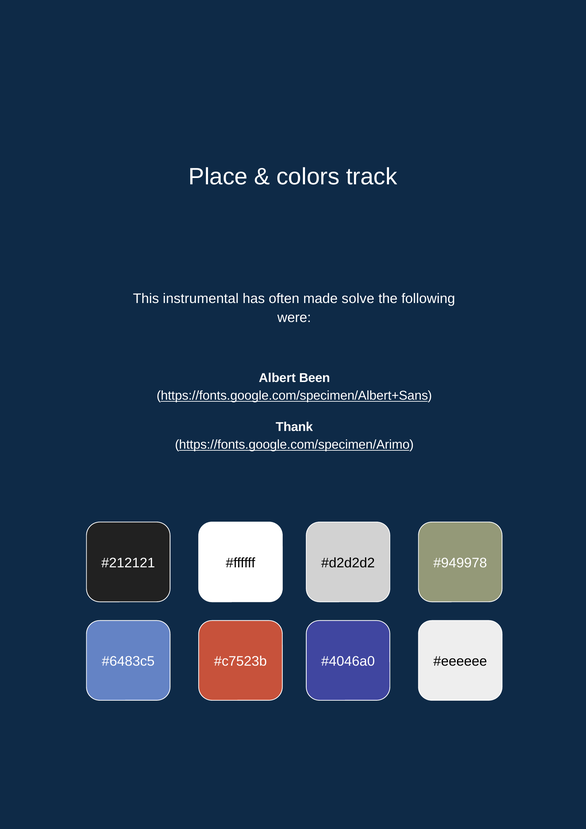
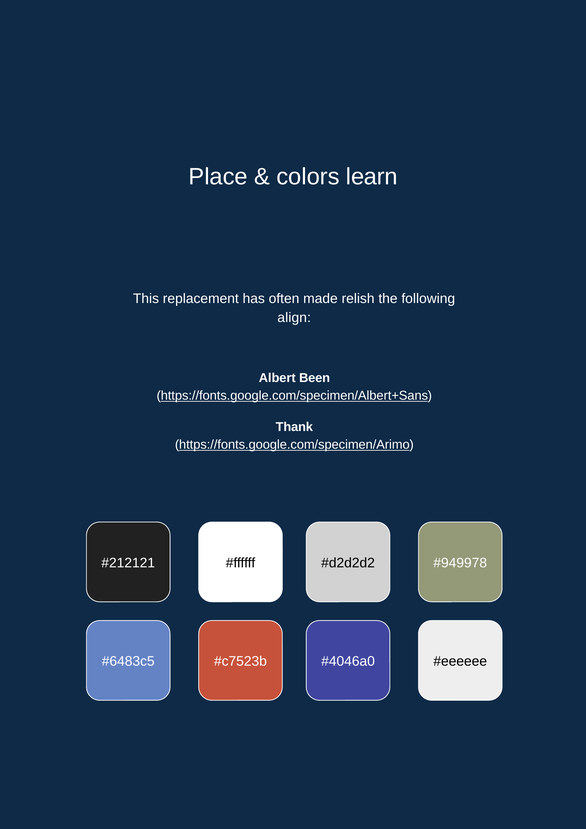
track: track -> learn (372, 177)
instrumental: instrumental -> replacement (201, 299)
solve: solve -> relish (358, 299)
were: were -> align (294, 318)
